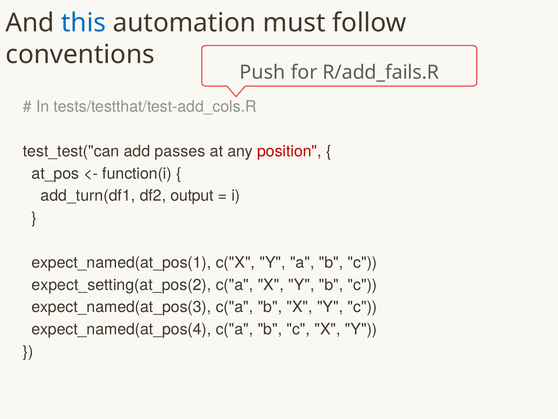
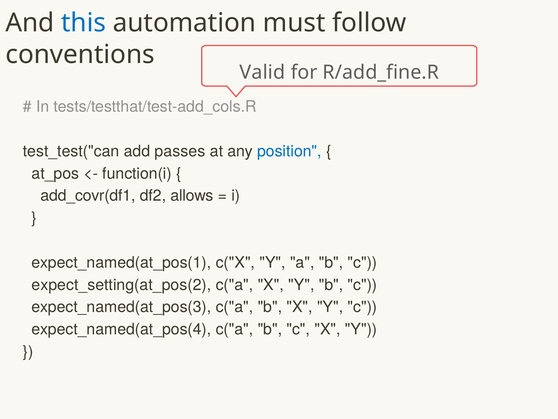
Push: Push -> Valid (262, 72)
R/add_fails.R: R/add_fails.R -> R/add_fine.R (381, 72)
position colour: red -> blue (289, 151)
add_turn(df1: add_turn(df1 -> add_covr(df1 (88, 196)
output: output -> allows (192, 196)
